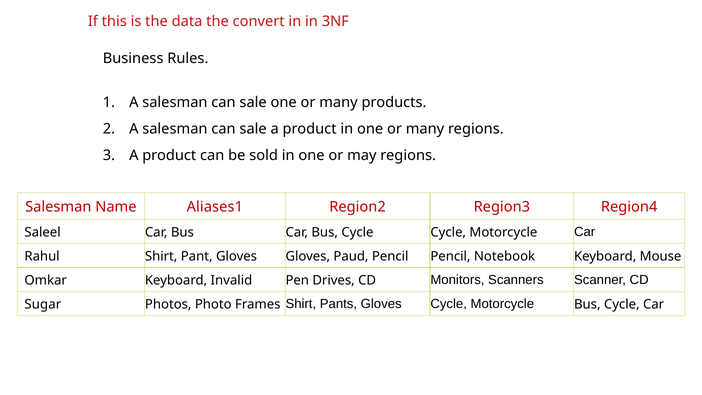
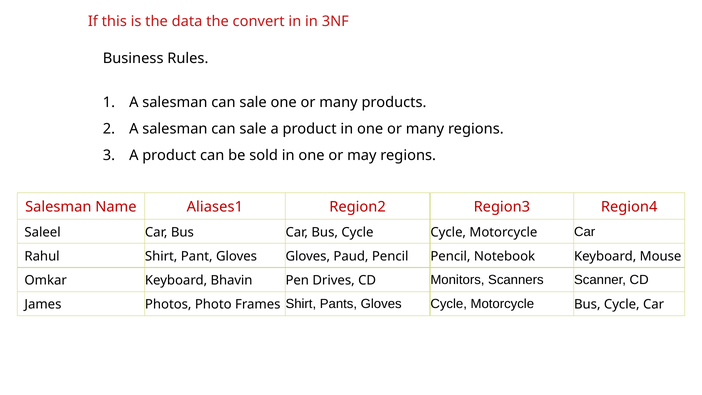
Invalid: Invalid -> Bhavin (232, 280)
Sugar: Sugar -> James (43, 305)
